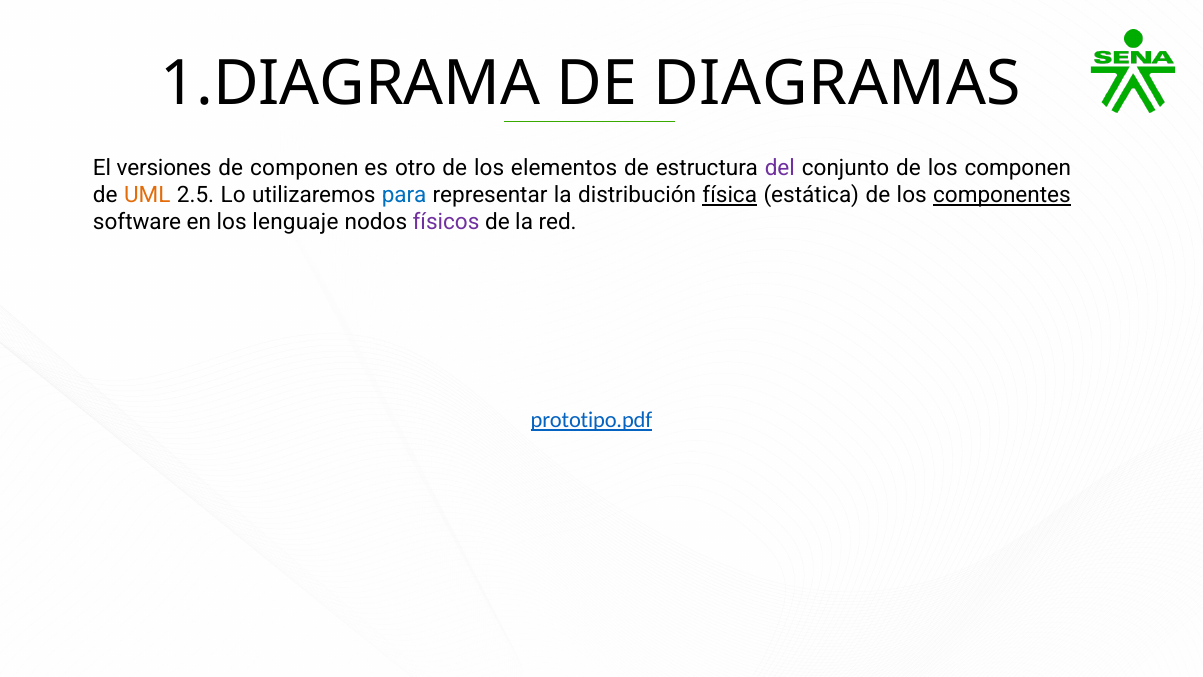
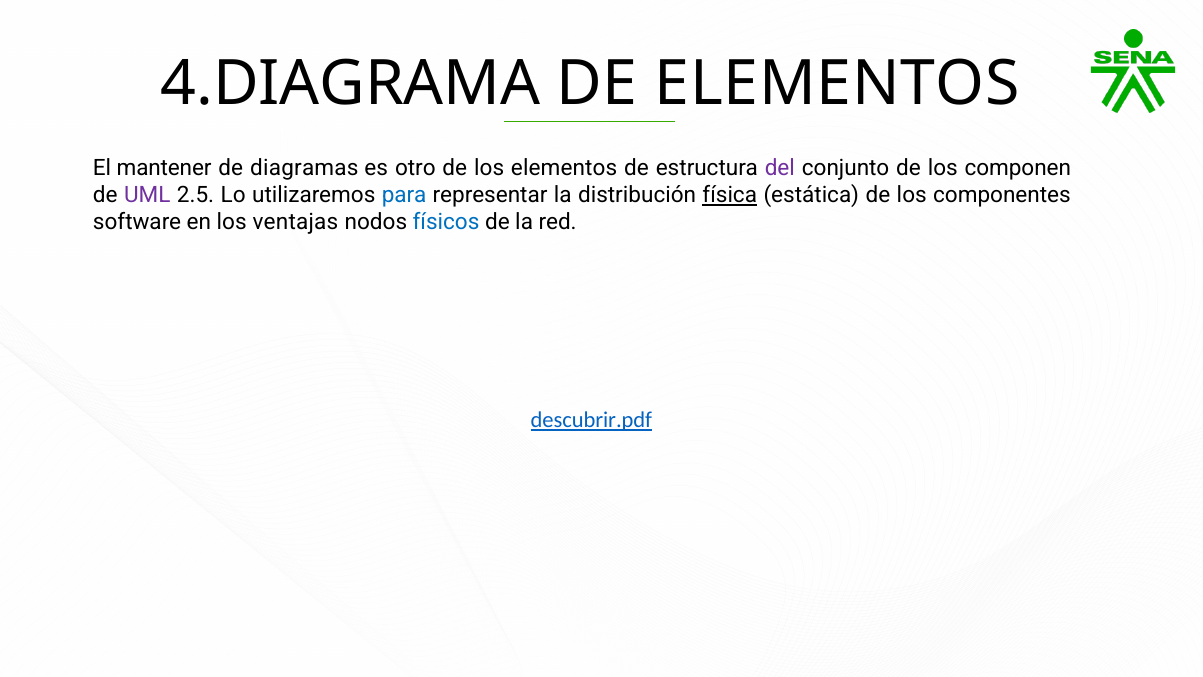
1.DIAGRAMA: 1.DIAGRAMA -> 4.DIAGRAMA (351, 84)
DE DIAGRAMAS: DIAGRAMAS -> ELEMENTOS (837, 84)
versiones: versiones -> mantener (164, 168)
de componen: componen -> diagramas (304, 168)
UML colour: orange -> purple (147, 195)
componentes underline: present -> none (1002, 195)
lenguaje: lenguaje -> ventajas (295, 222)
físicos colour: purple -> blue (446, 222)
prototipo.pdf: prototipo.pdf -> descubrir.pdf (591, 420)
